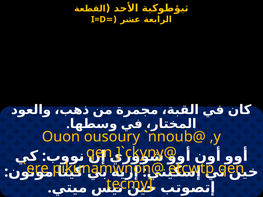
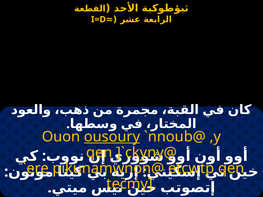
ousoury underline: none -> present (112, 137)
